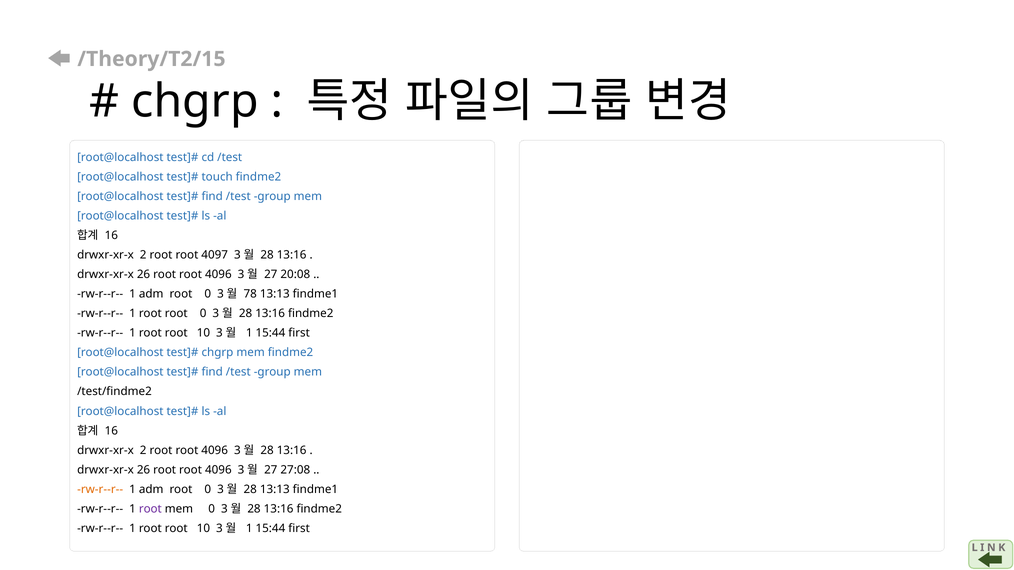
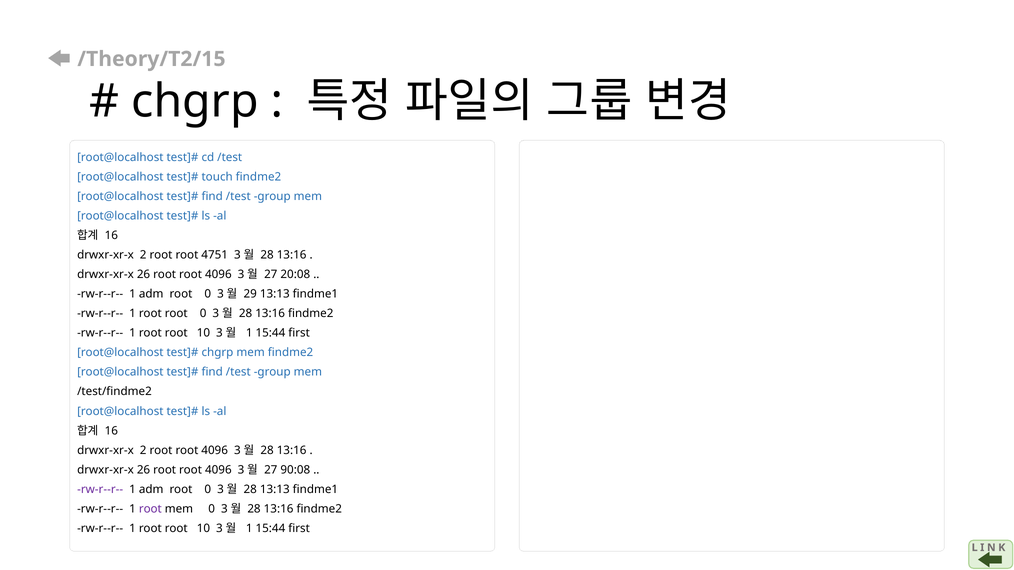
4097: 4097 -> 4751 (215, 255)
78: 78 -> 29 (250, 294)
27:08: 27:08 -> 90:08 (295, 470)
rw-r--r-- colour: orange -> purple (100, 490)
